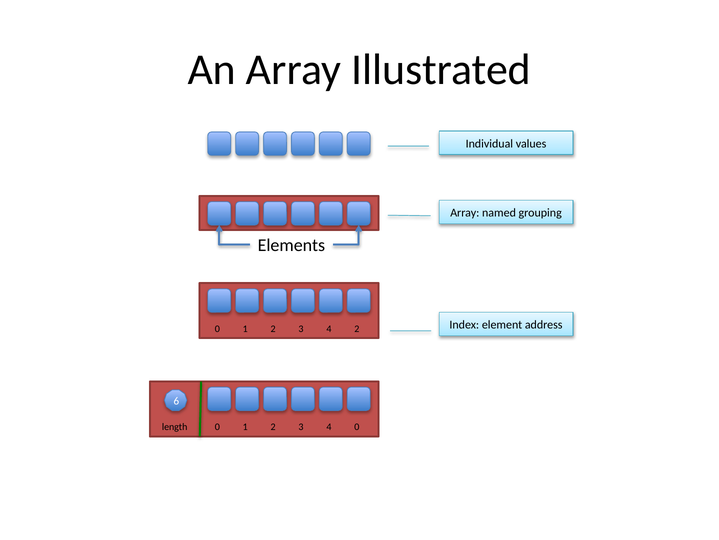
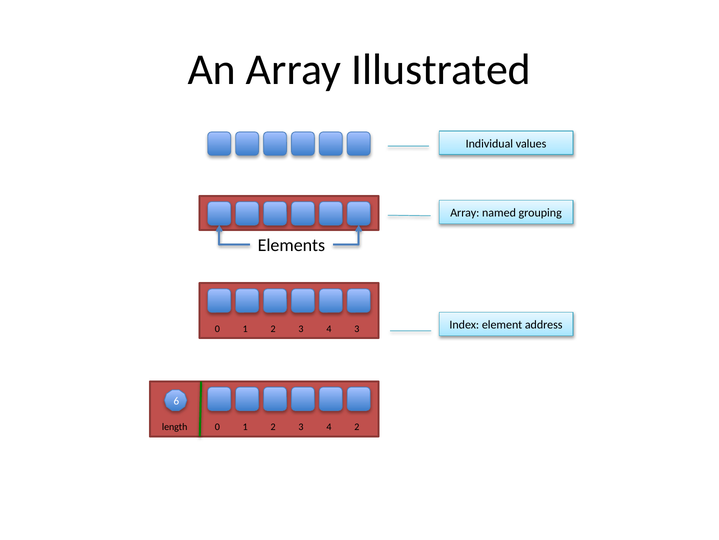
4 2: 2 -> 3 (357, 328)
4 0: 0 -> 2 (357, 427)
